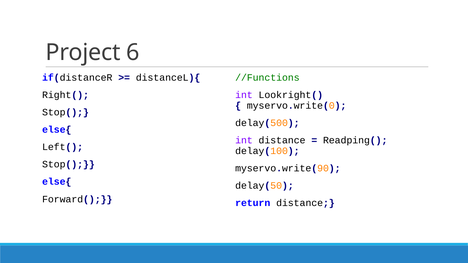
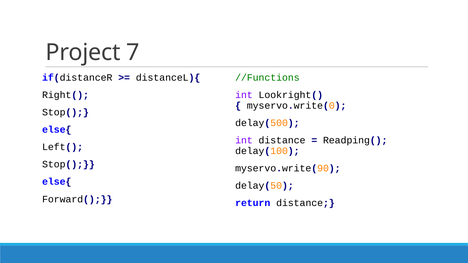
6: 6 -> 7 (133, 52)
